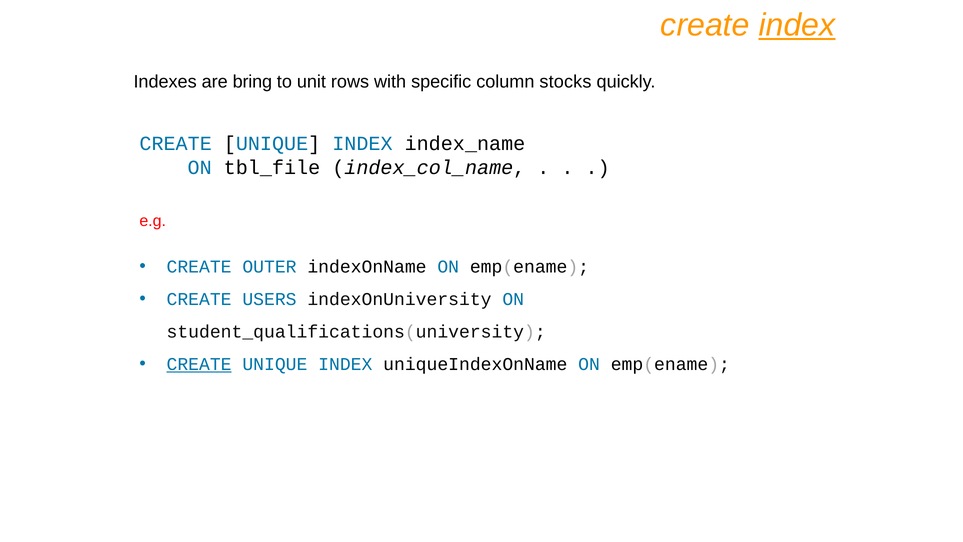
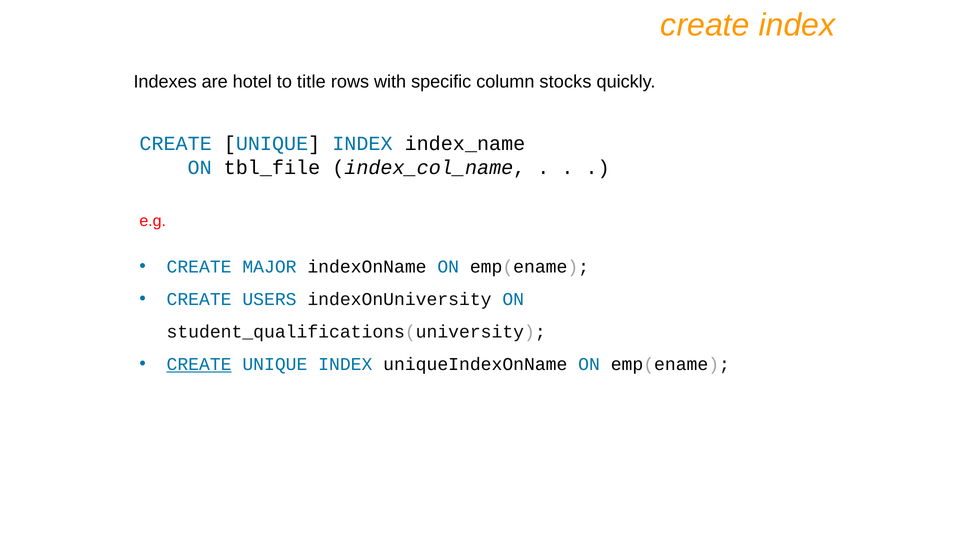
index underline: present -> none (797, 25)
bring: bring -> hotel (252, 82)
unit: unit -> title (311, 82)
OUTER: OUTER -> MAJOR (269, 267)
